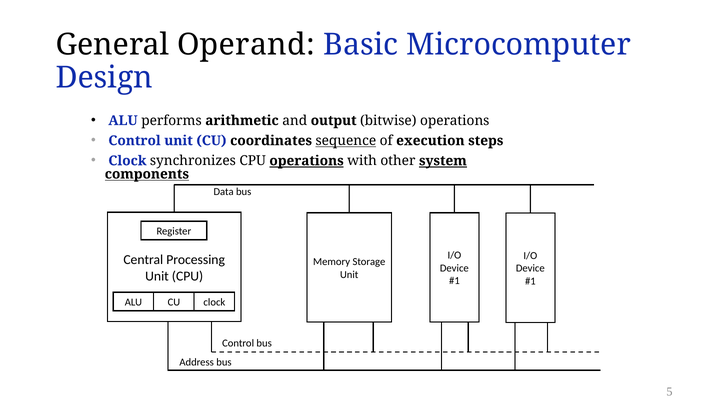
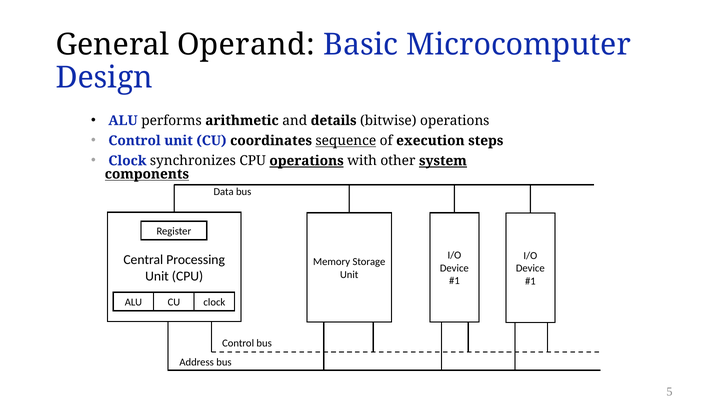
output: output -> details (334, 120)
